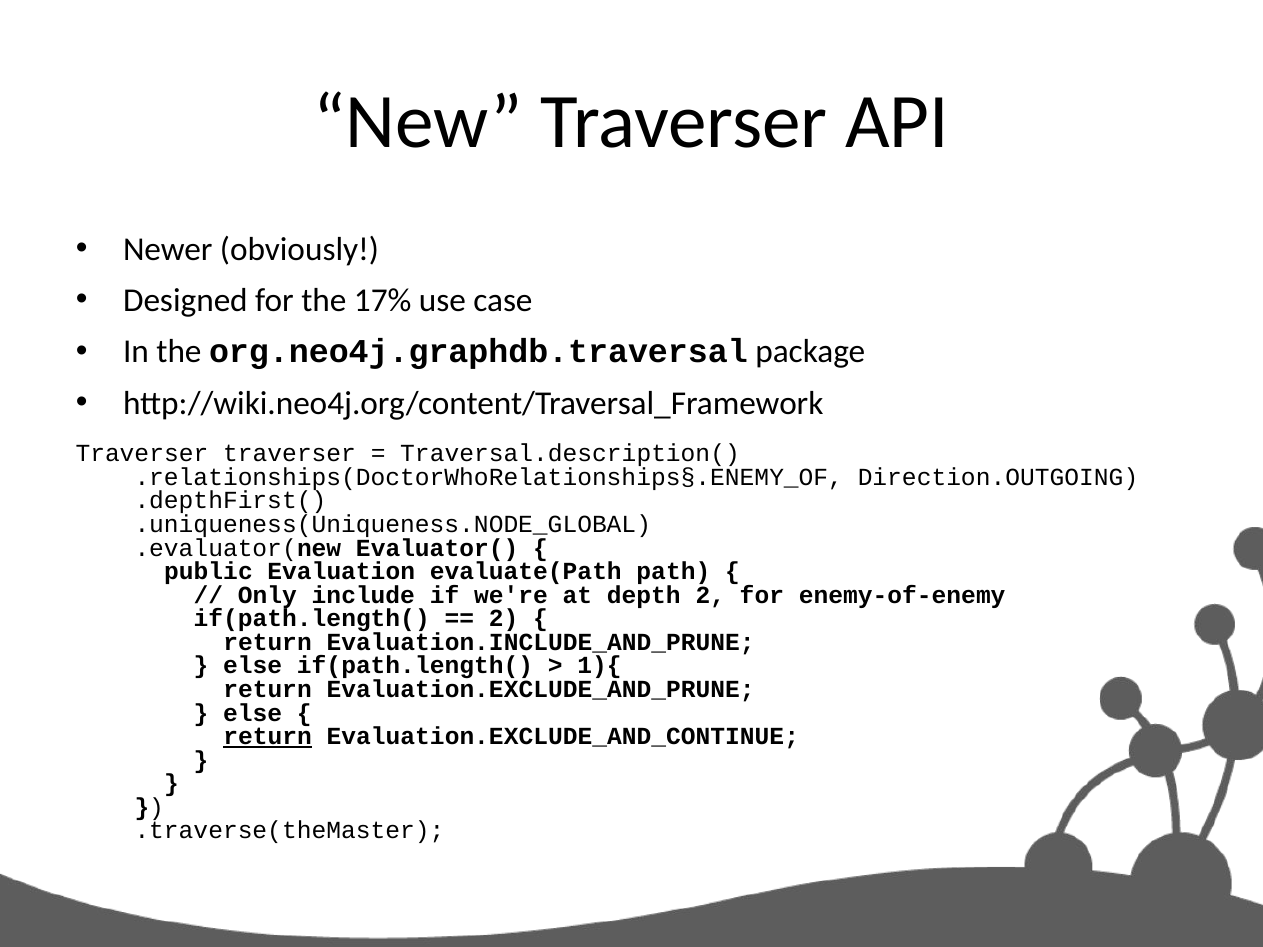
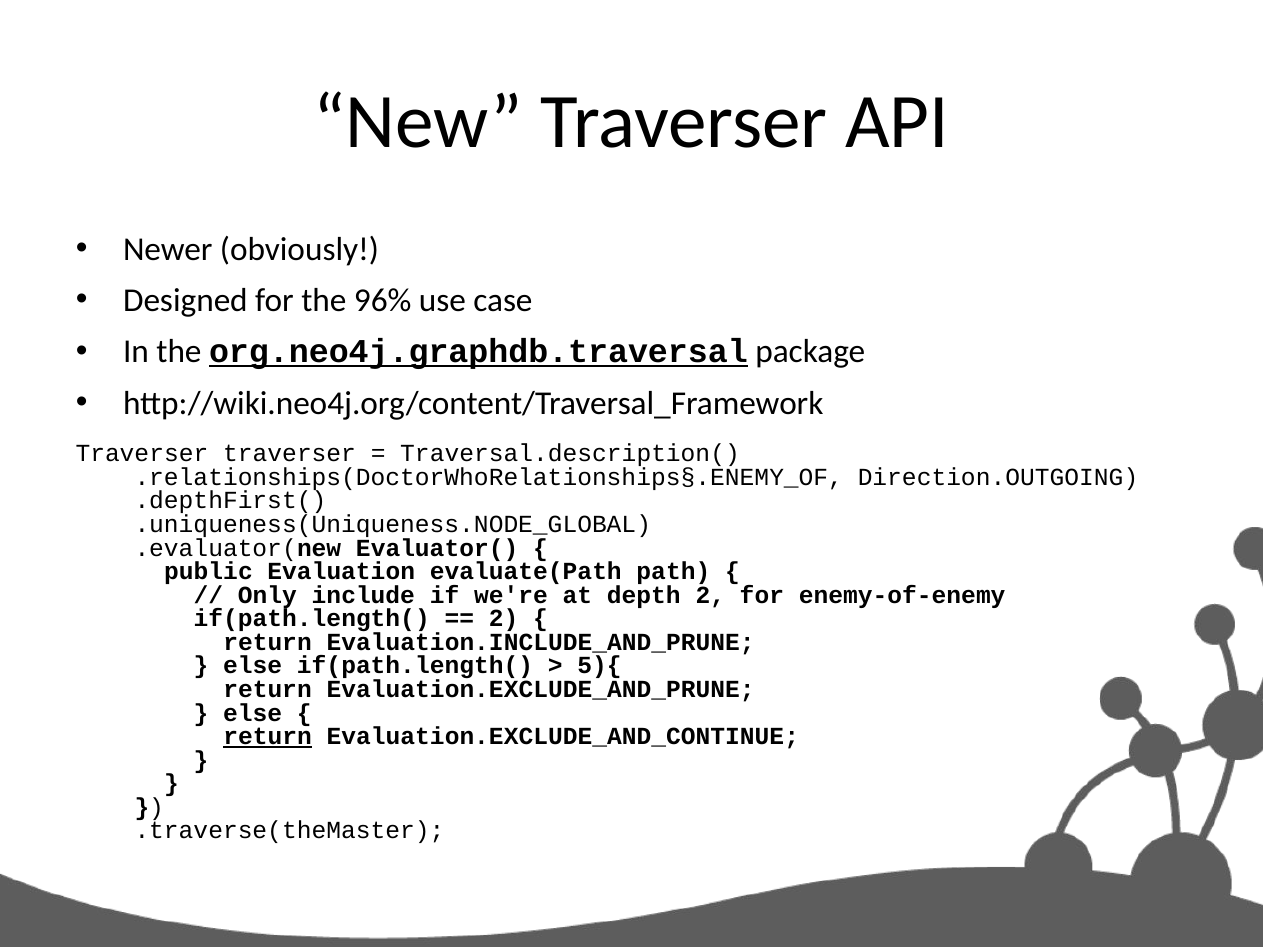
17%: 17% -> 96% (383, 301)
org.neo4j.graphdb.traversal underline: none -> present (478, 352)
1){: 1){ -> 5){ (600, 666)
